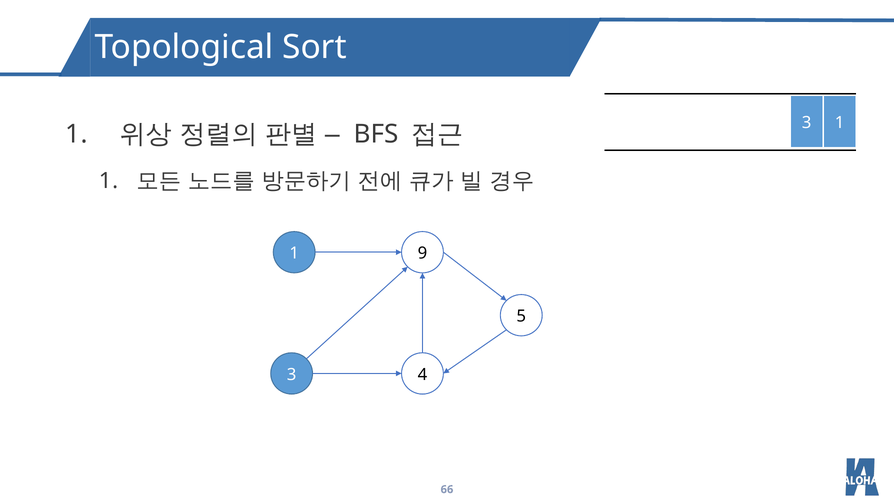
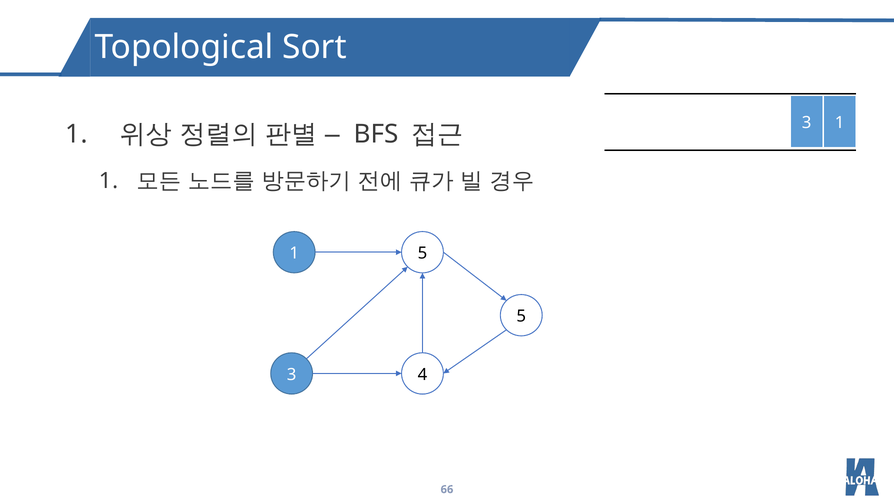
1 9: 9 -> 5 (422, 253)
